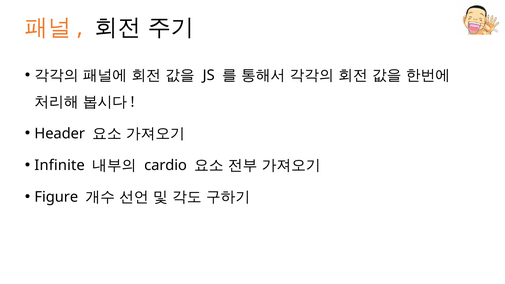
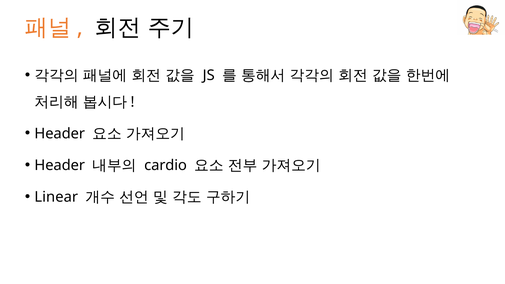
Infinite: Infinite -> Header (60, 165)
Figure: Figure -> Linear (56, 197)
